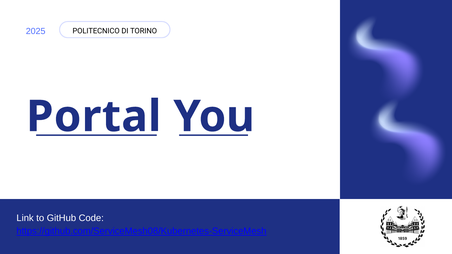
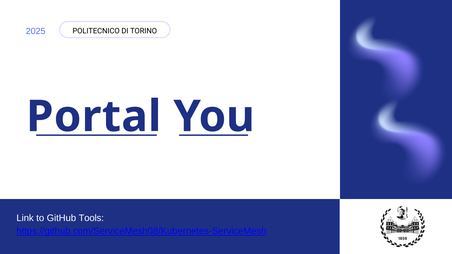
Code: Code -> Tools (91, 218)
